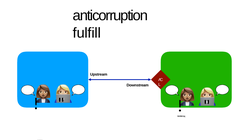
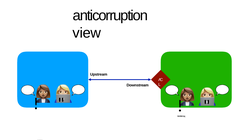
fulfill: fulfill -> view (87, 33)
